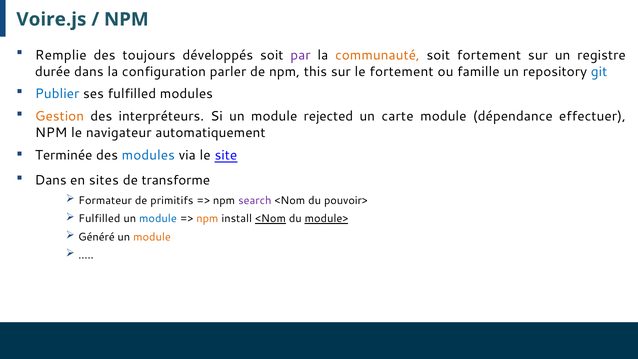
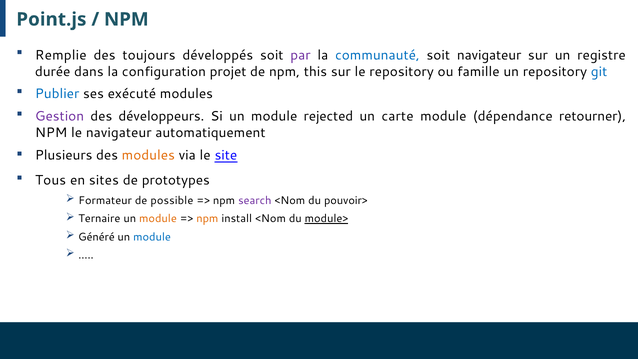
Voire.js: Voire.js -> Point.js (51, 19)
communauté colour: orange -> blue (377, 55)
soit fortement: fortement -> navigateur (489, 55)
parler: parler -> projet (228, 72)
le fortement: fortement -> repository (402, 72)
ses fulfilled: fulfilled -> exécuté (132, 94)
Gestion colour: orange -> purple (60, 116)
interpréteurs: interpréteurs -> développeurs (161, 116)
effectuer: effectuer -> retourner (593, 116)
Terminée: Terminée -> Plusieurs (64, 155)
modules colour: blue -> orange (148, 155)
Dans: Dans -> Tous (51, 180)
transforme: transforme -> prototypes (176, 180)
primitifs: primitifs -> possible (172, 200)
Fulfilled: Fulfilled -> Ternaire (99, 219)
module colour: blue -> orange (158, 219)
<Nom underline: present -> none (271, 219)
module colour: orange -> blue (152, 237)
